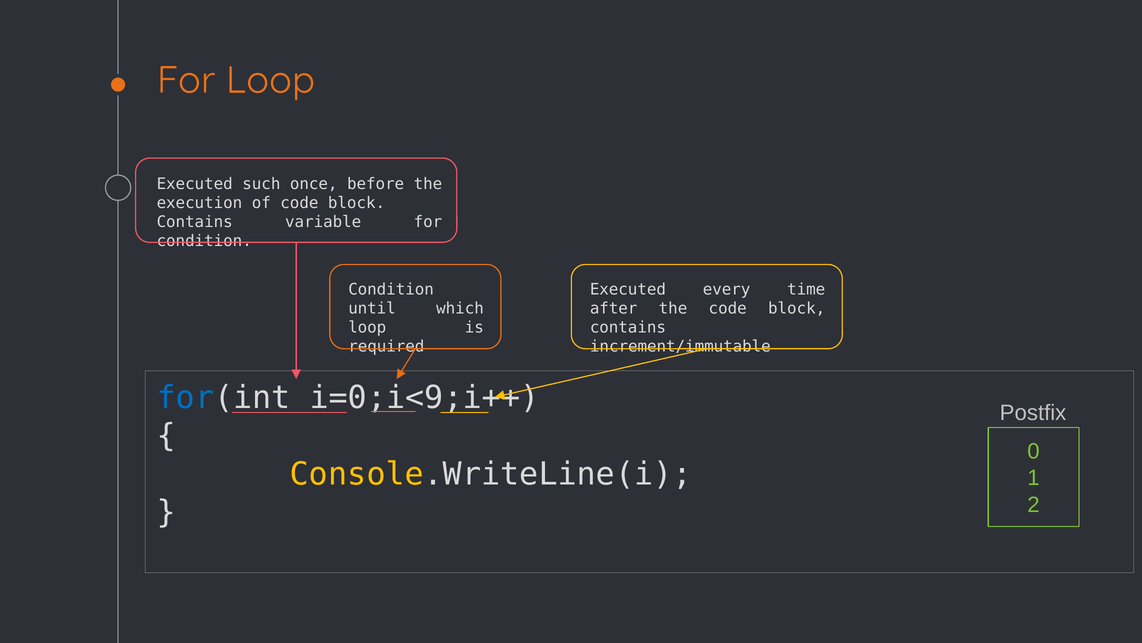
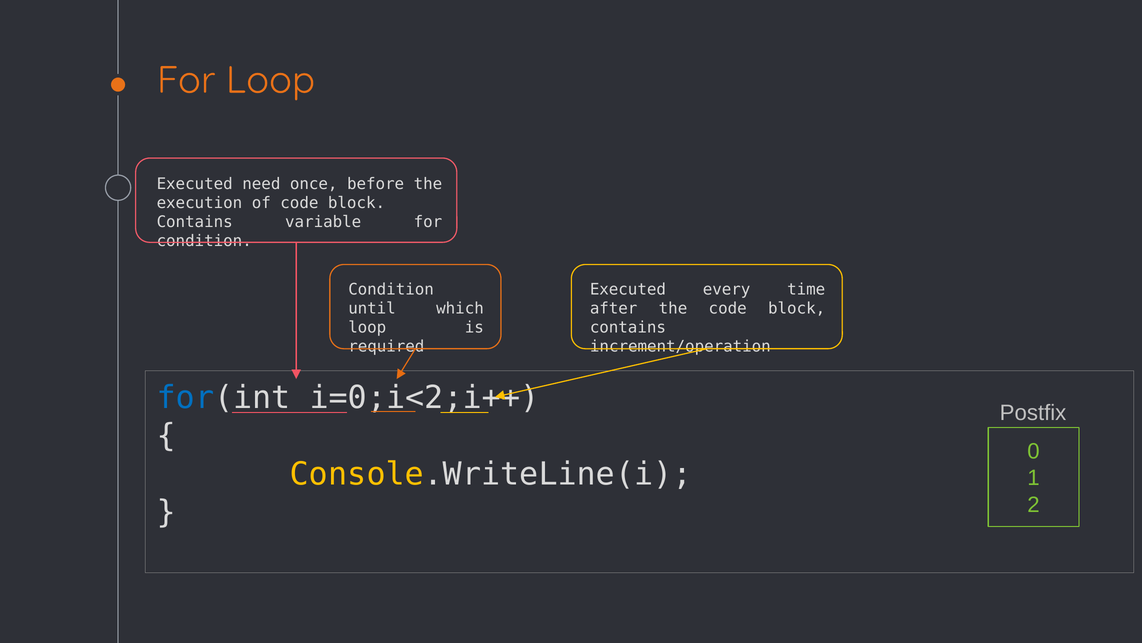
such: such -> need (261, 184)
increment/immutable: increment/immutable -> increment/operation (680, 346)
i=0;i<9;i++: i=0;i<9;i++ -> i=0;i<2;i++ (424, 397)
